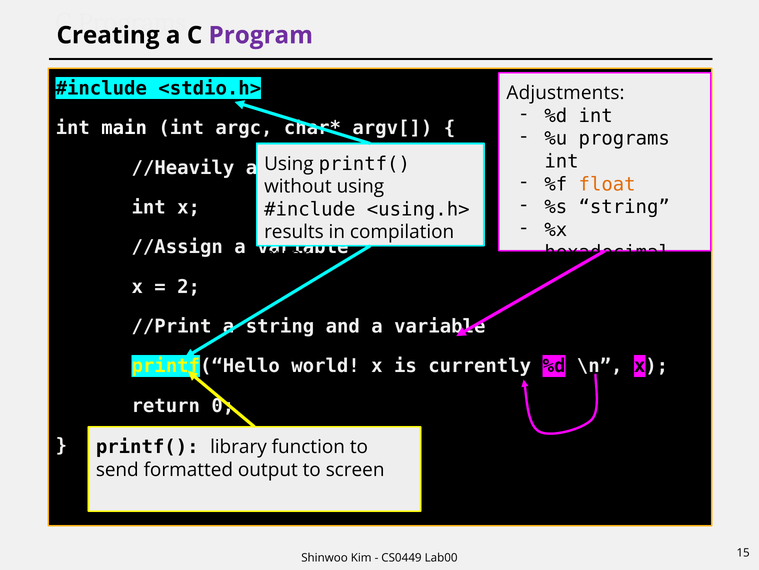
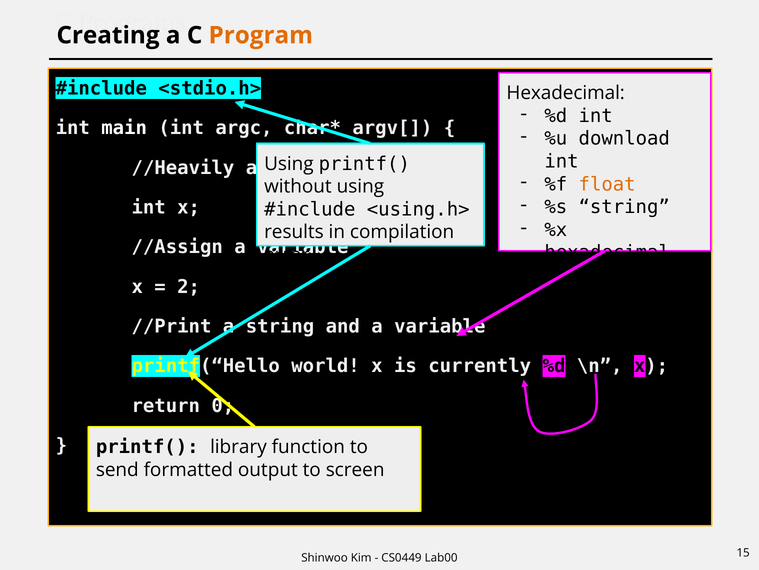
Program colour: purple -> orange (261, 35)
Adjustments: Adjustments -> Hexadecimal (566, 93)
%u programs: programs -> download (624, 138)
